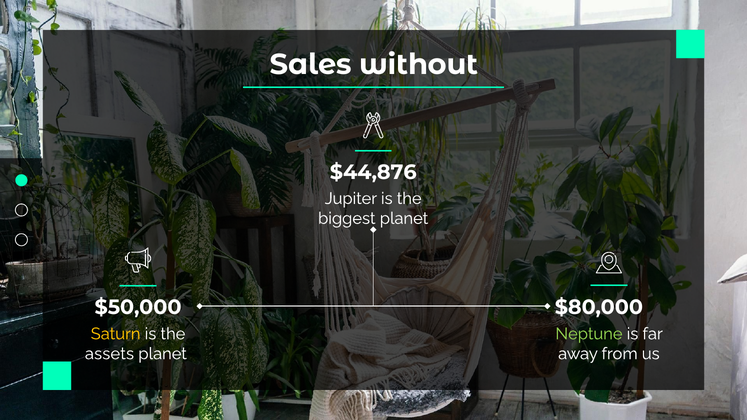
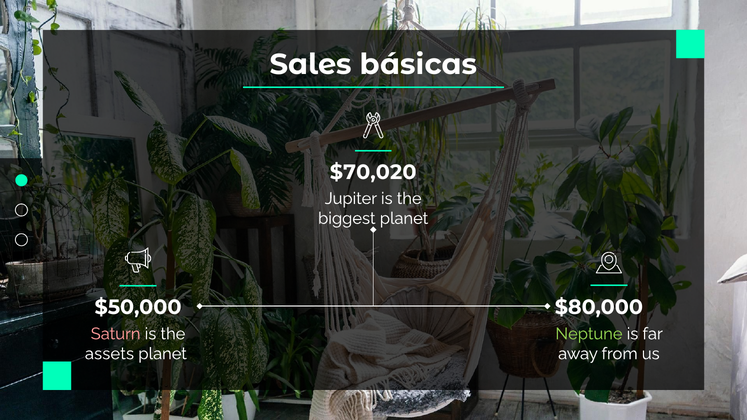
without: without -> básicas (419, 65)
$44,876: $44,876 -> $70,020 (373, 172)
Saturn colour: yellow -> pink (116, 334)
